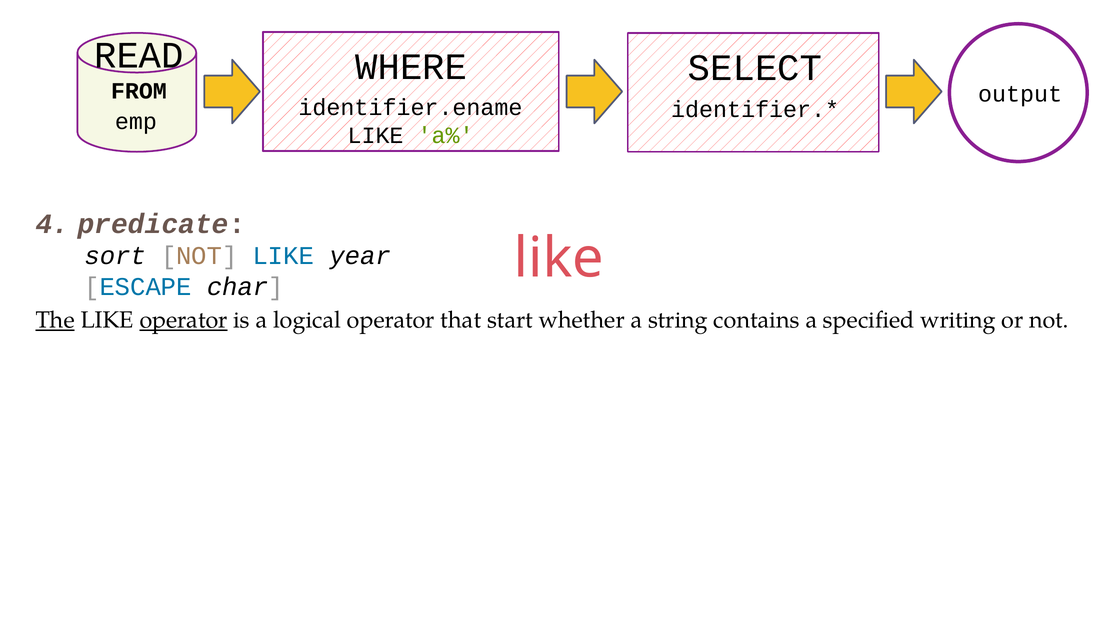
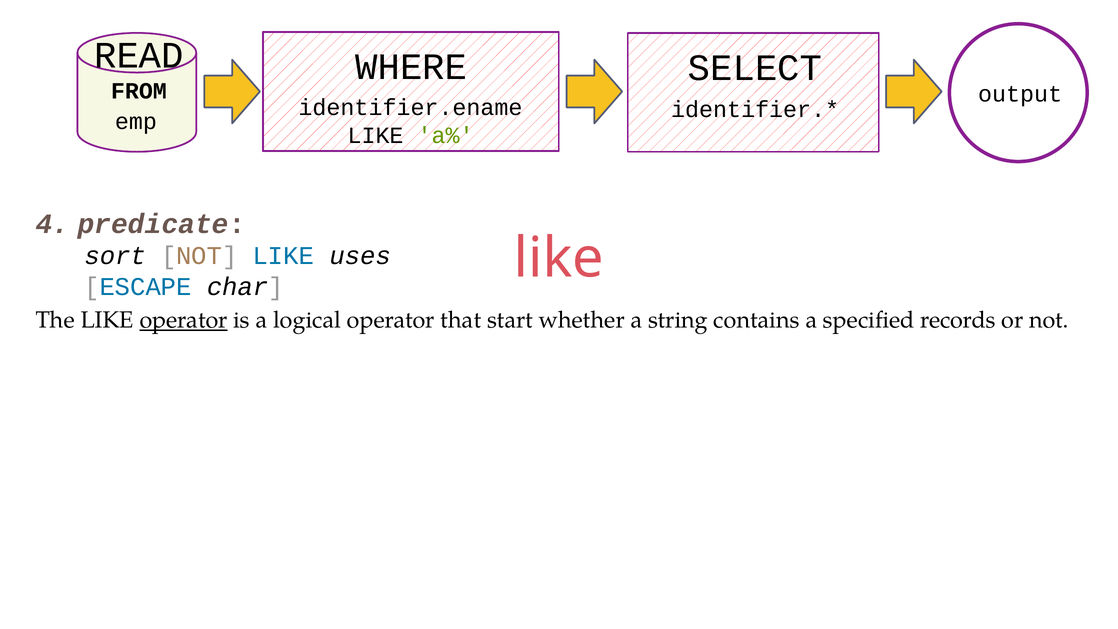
year: year -> uses (360, 256)
The underline: present -> none (55, 320)
writing: writing -> records (958, 320)
